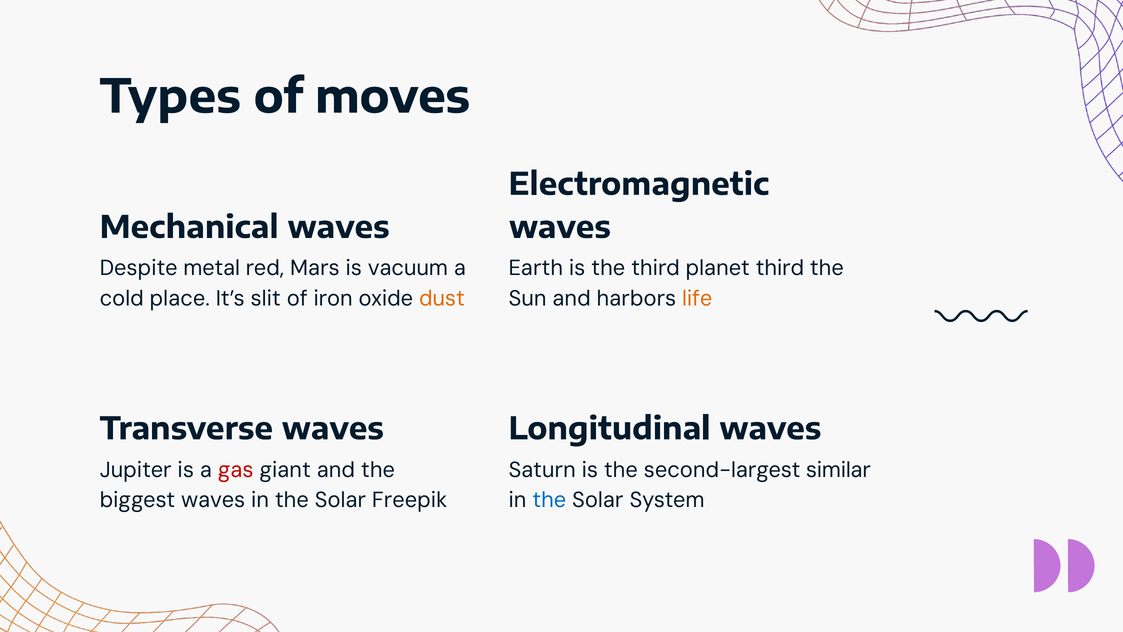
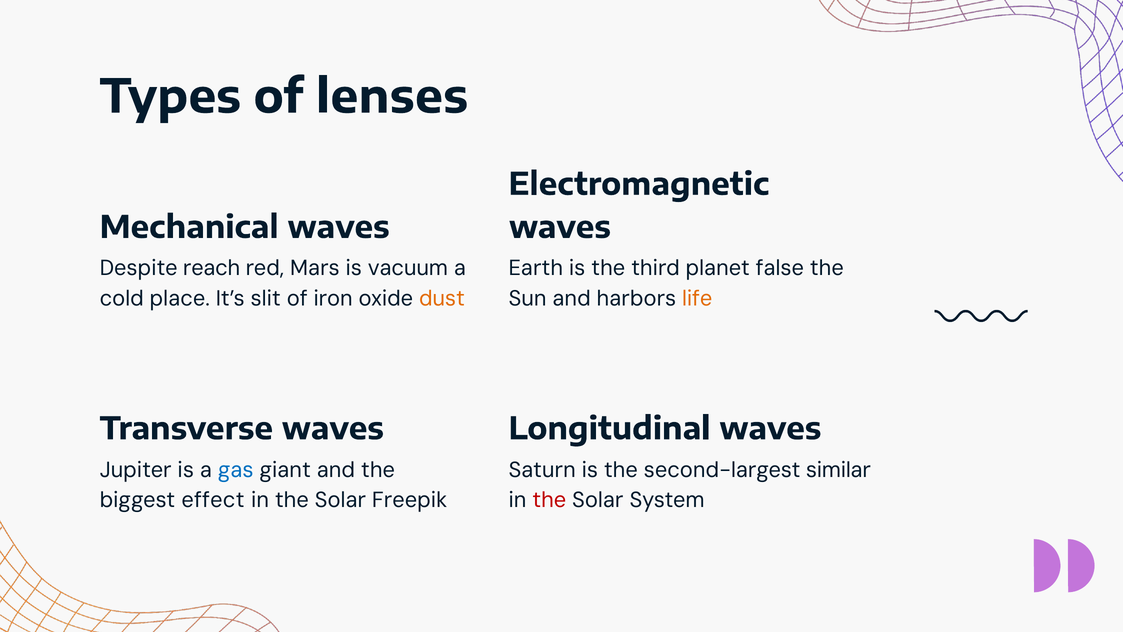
moves: moves -> lenses (392, 97)
metal: metal -> reach (212, 268)
planet third: third -> false (780, 268)
gas colour: red -> blue (236, 470)
biggest waves: waves -> effect (213, 500)
the colour: blue -> red (549, 500)
